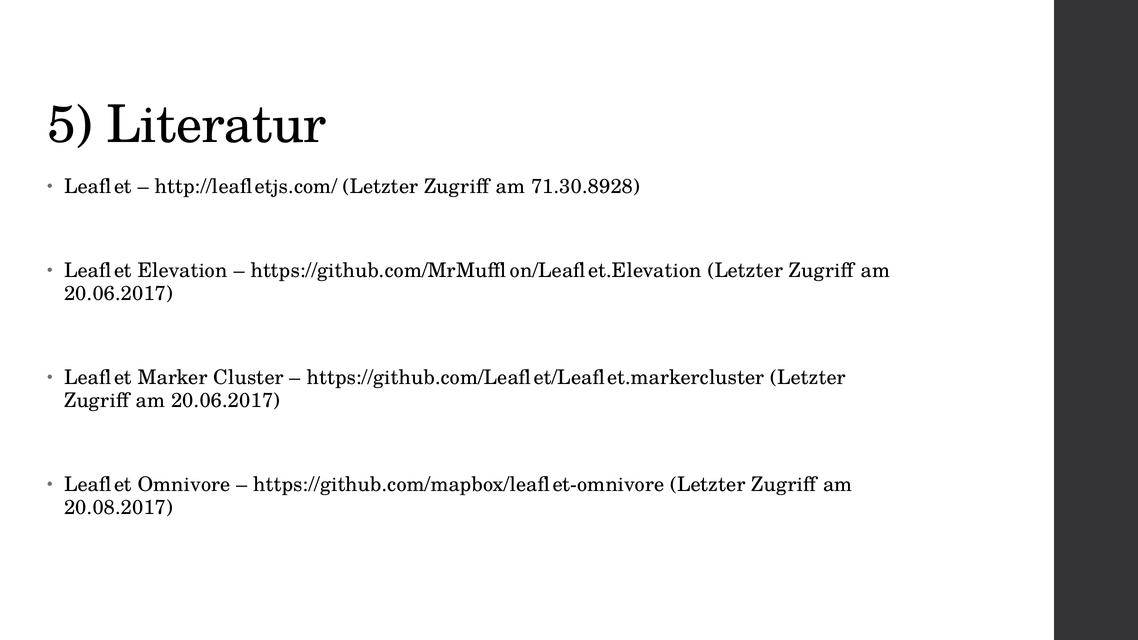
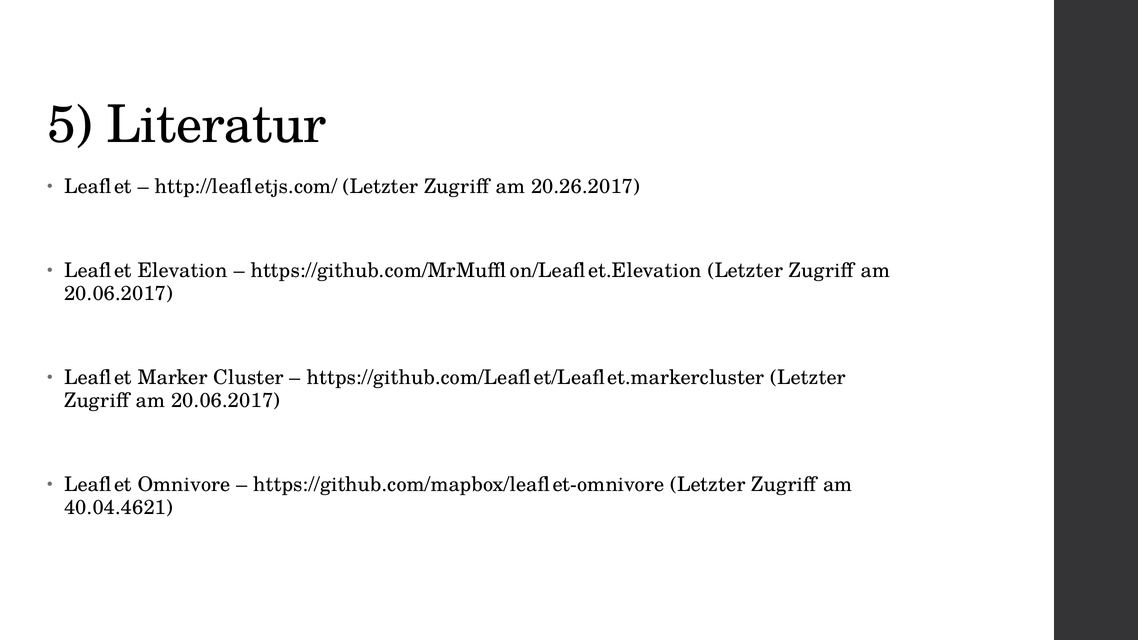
71.30.8928: 71.30.8928 -> 20.26.2017 (585, 187)
20.08.2017: 20.08.2017 -> 40.04.4621 (119, 507)
